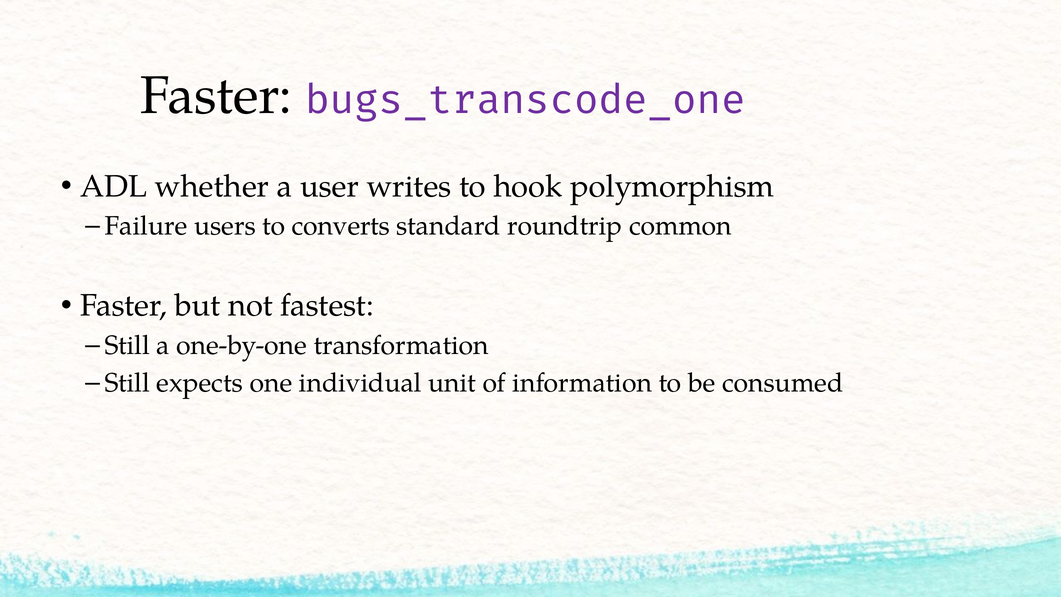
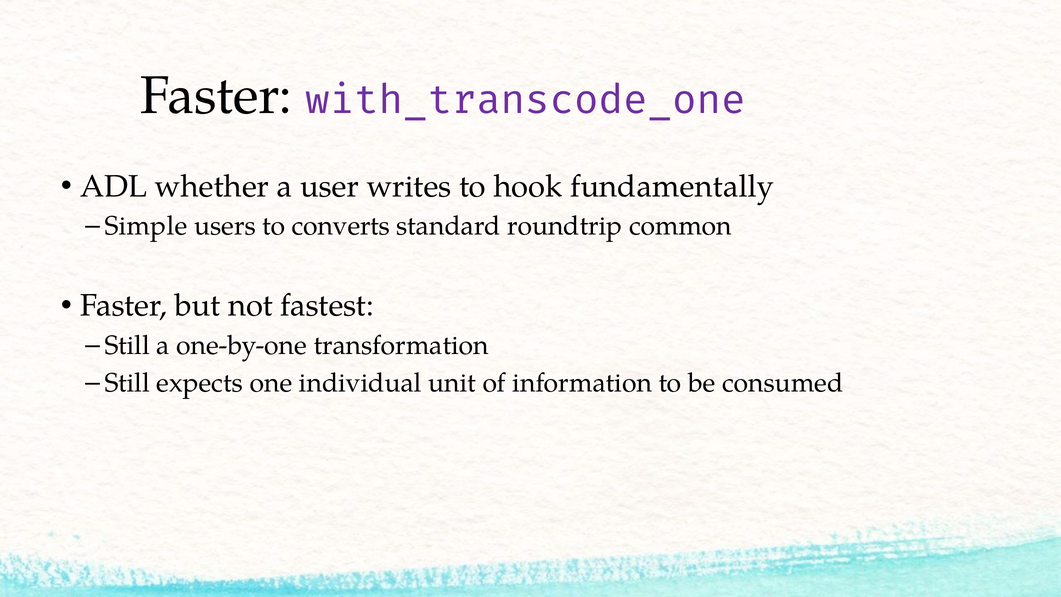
bugs_transcode_one: bugs_transcode_one -> with_transcode_one (525, 100)
polymorphism: polymorphism -> fundamentally (672, 186)
Failure: Failure -> Simple (146, 226)
